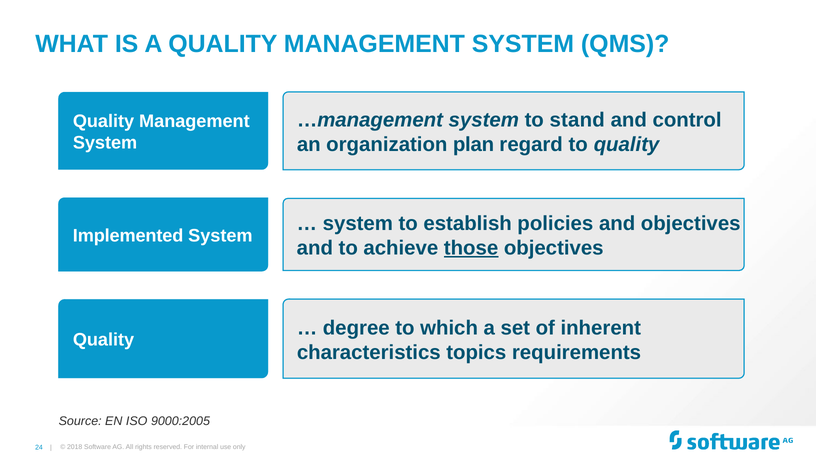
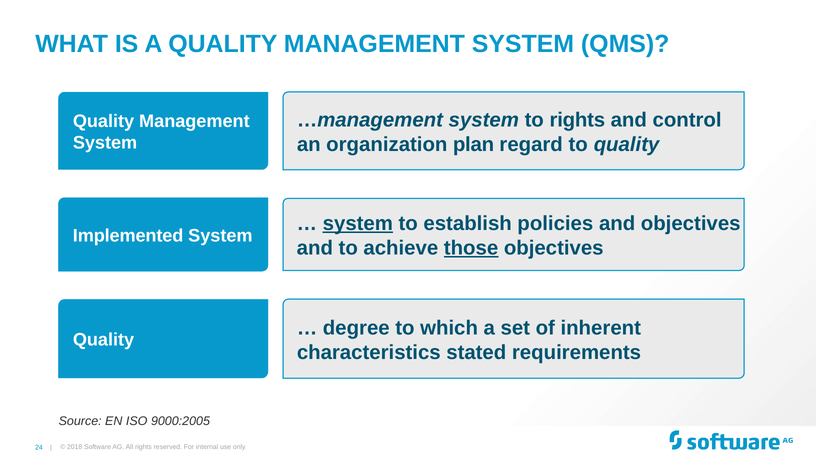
to stand: stand -> rights (577, 120)
system underline: none -> present (358, 224)
topics: topics -> stated (476, 352)
